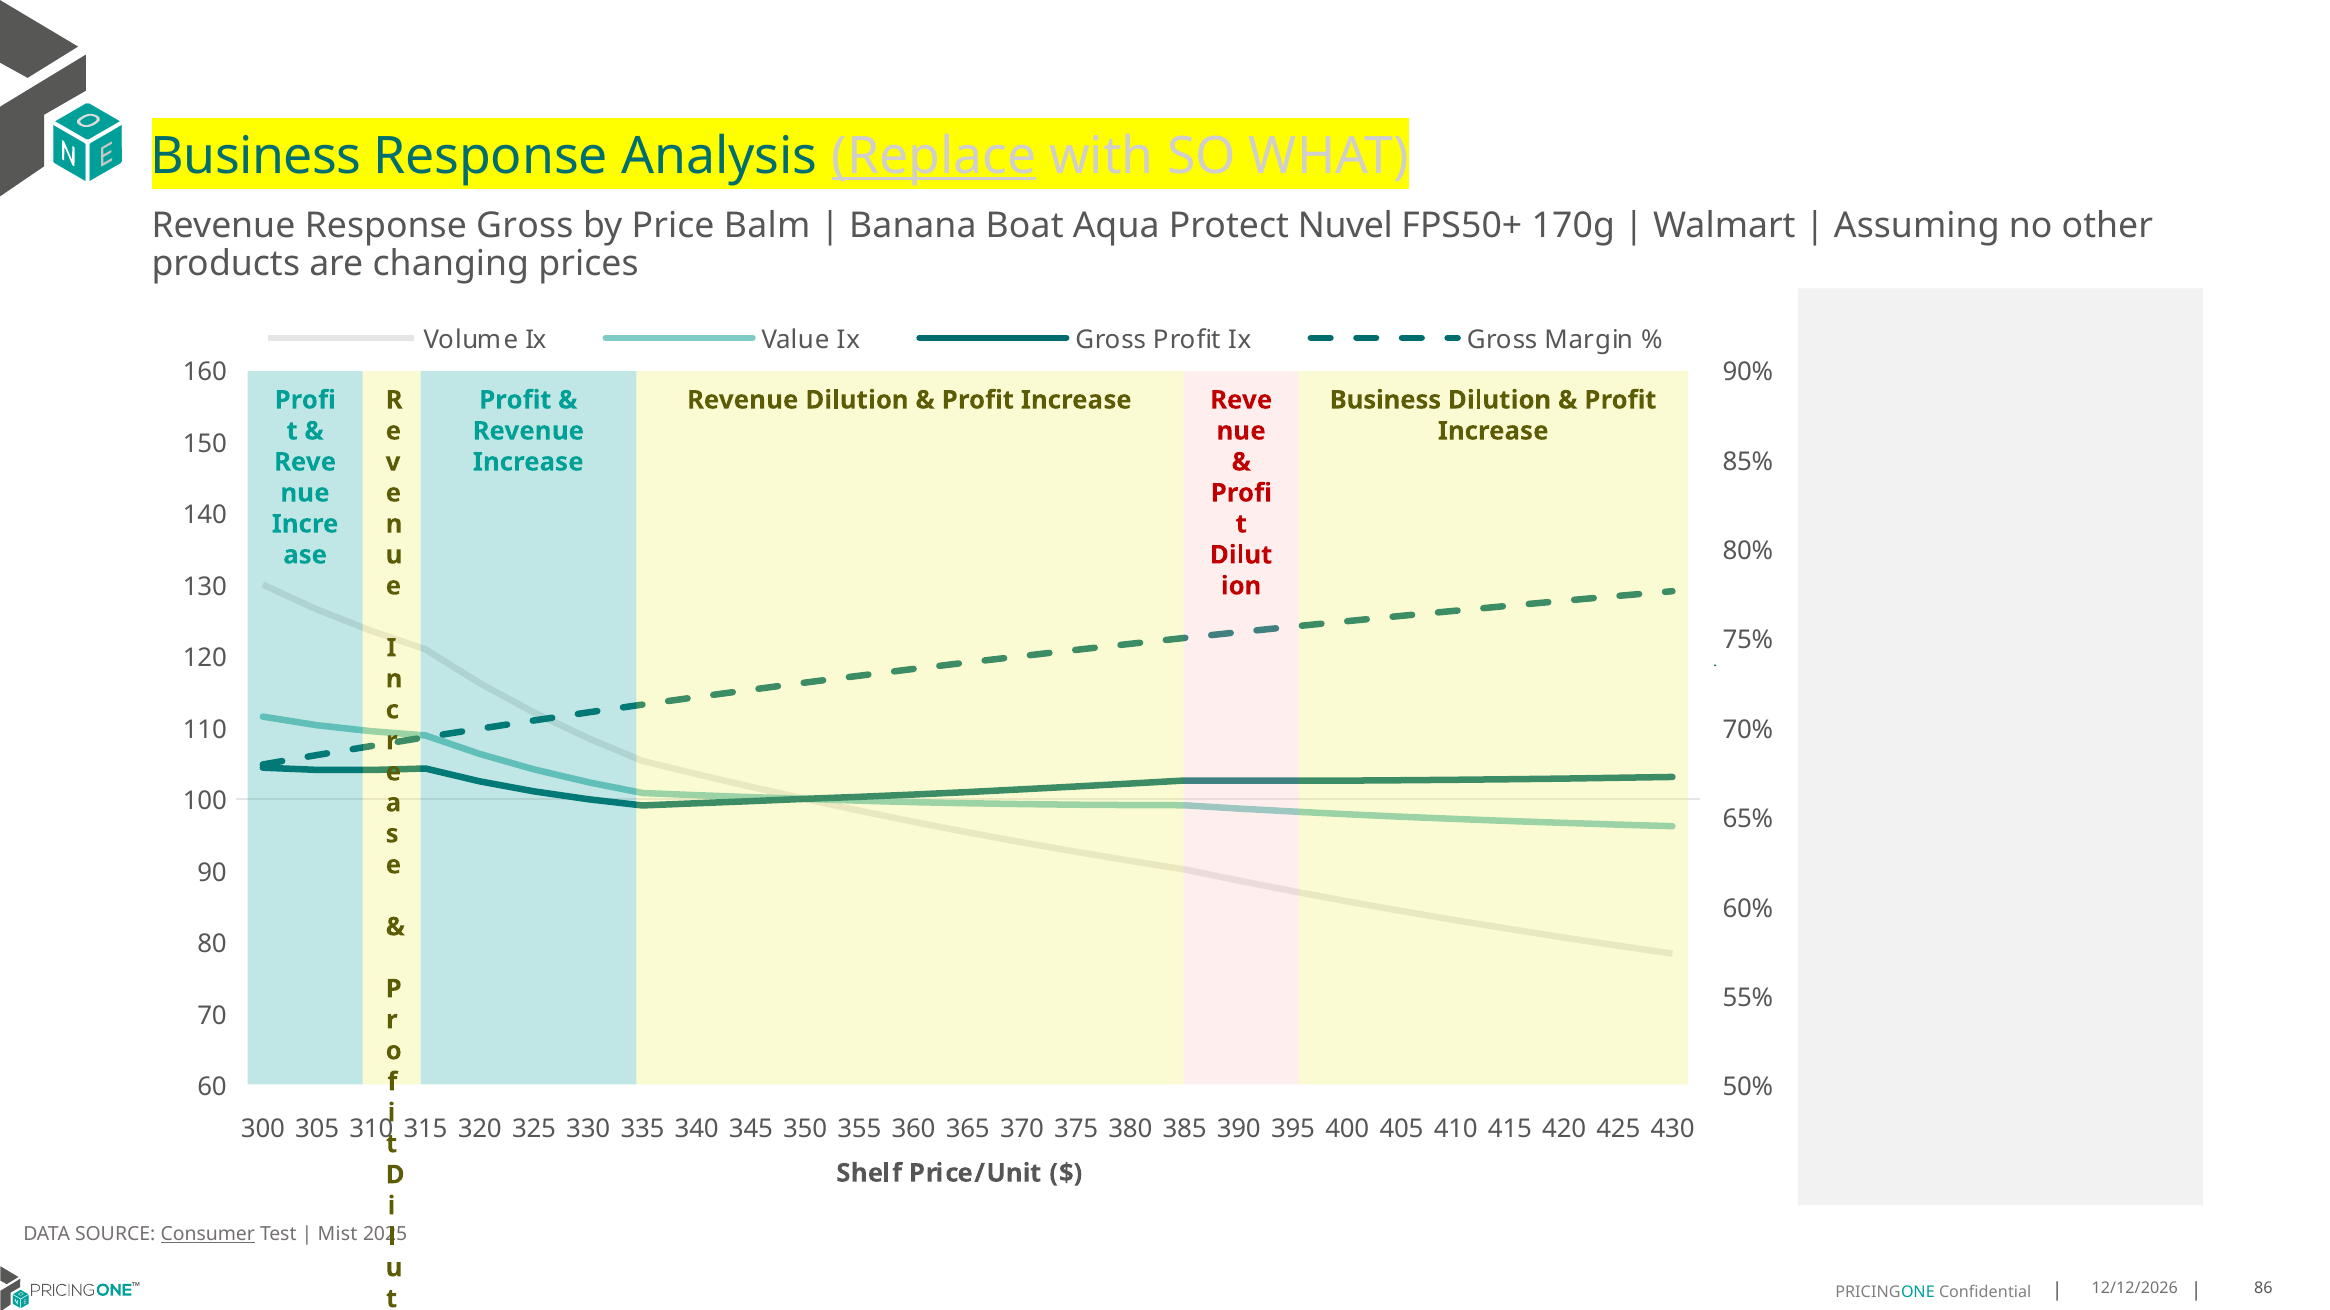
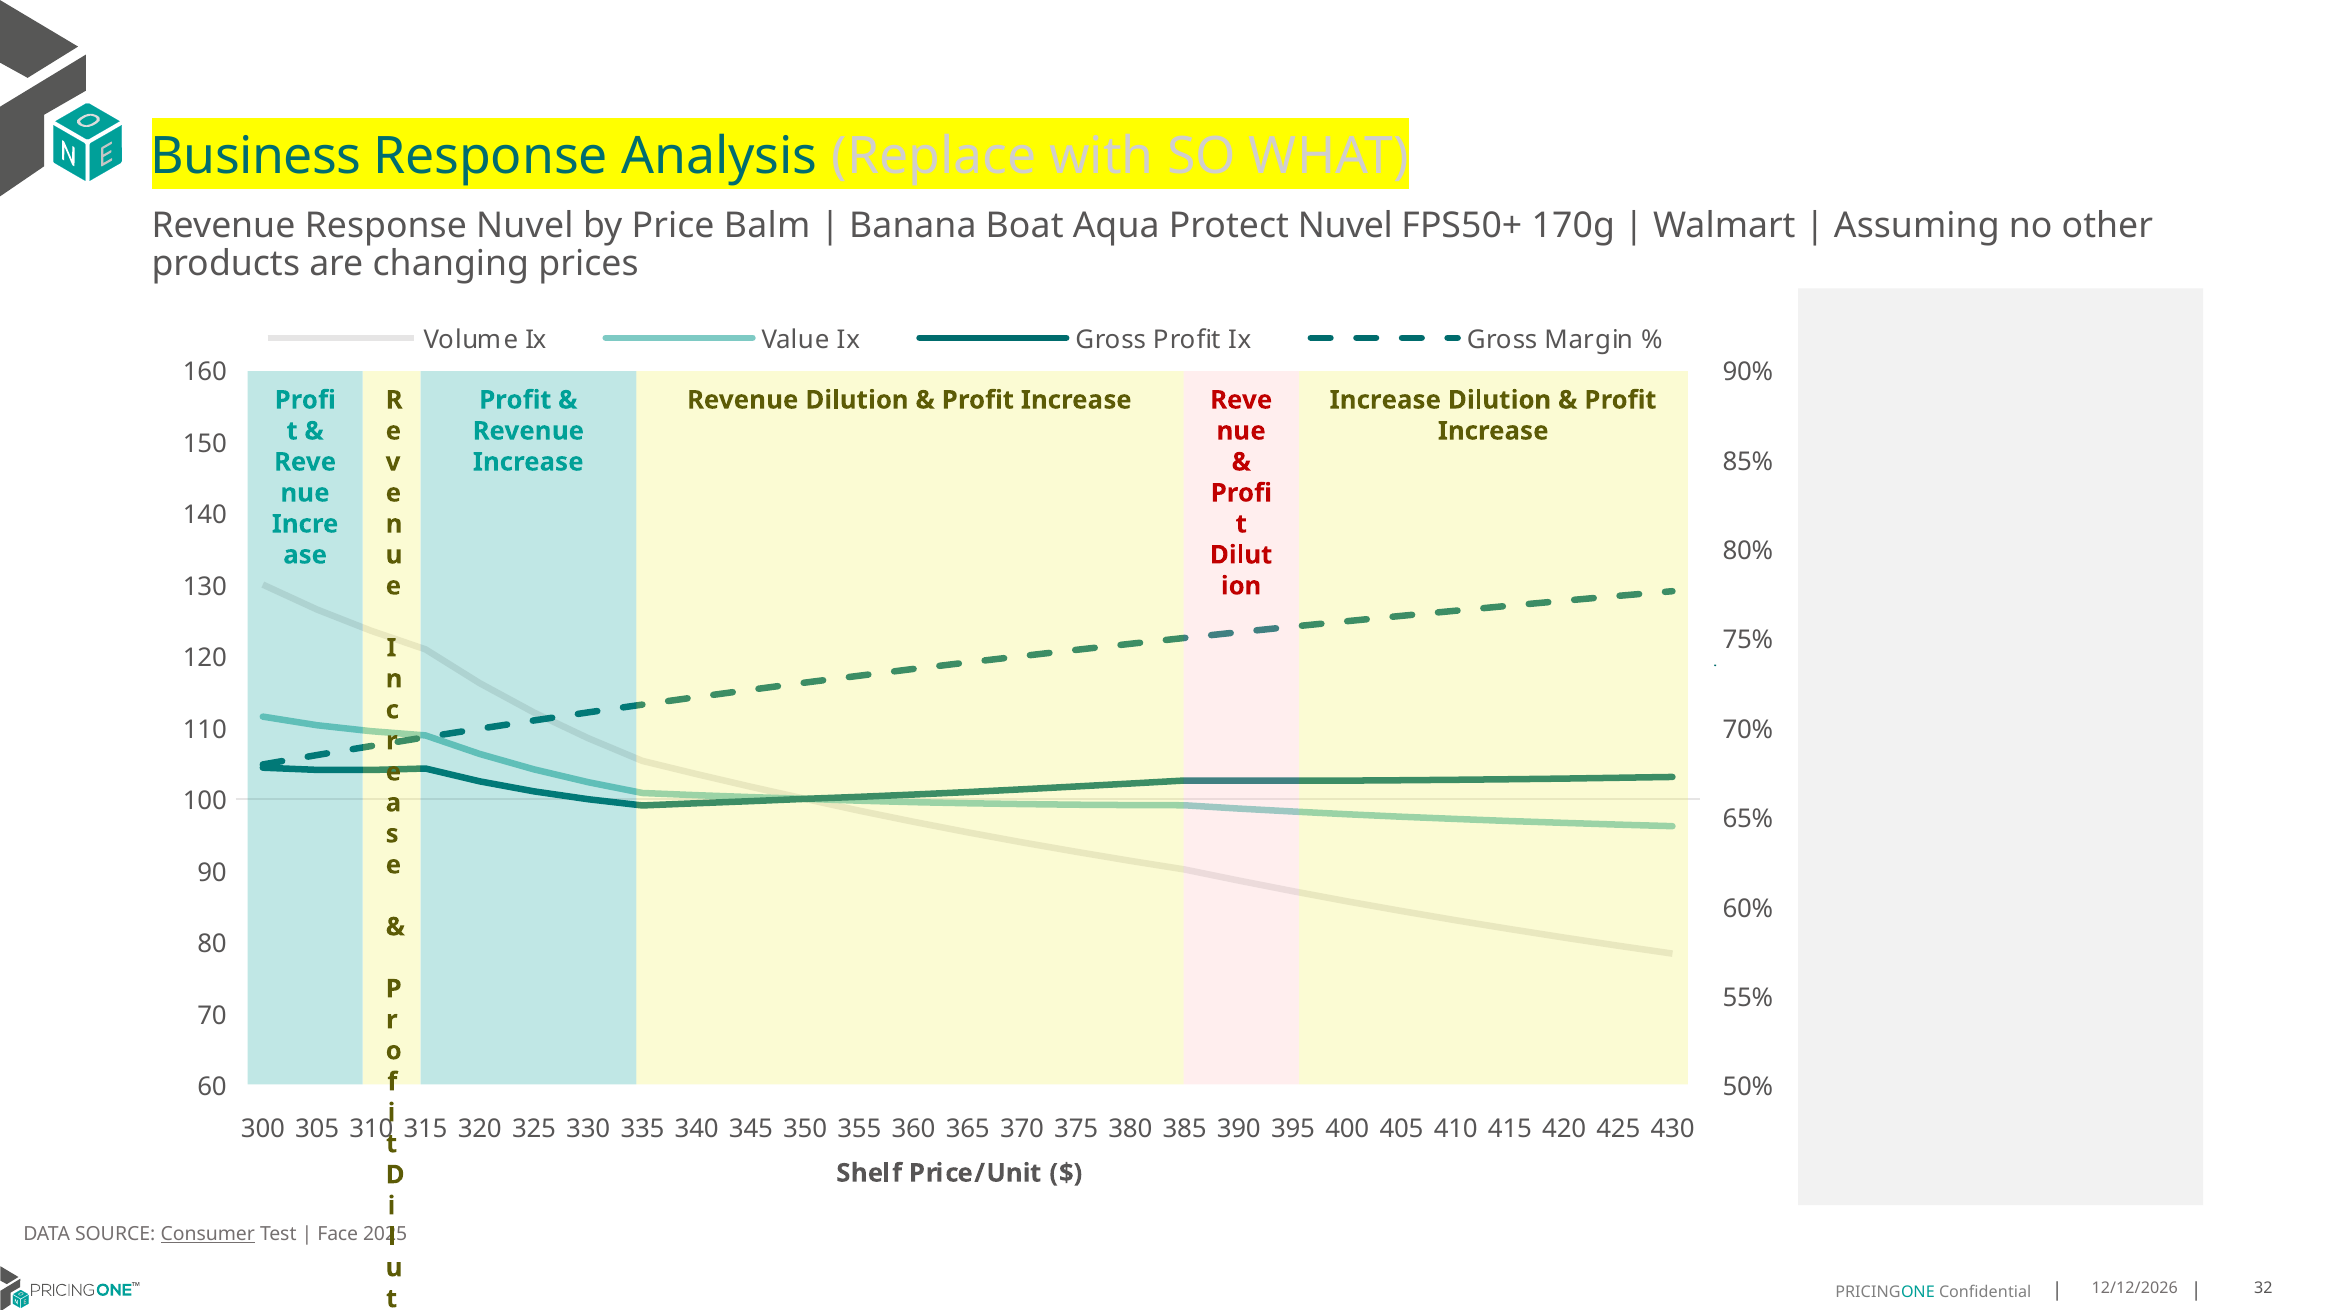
Replace underline: present -> none (934, 157)
Response Gross: Gross -> Nuvel (525, 225)
Business: Business -> Increase (1385, 400)
Mist: Mist -> Face (338, 1234)
86: 86 -> 32 (2263, 1289)
